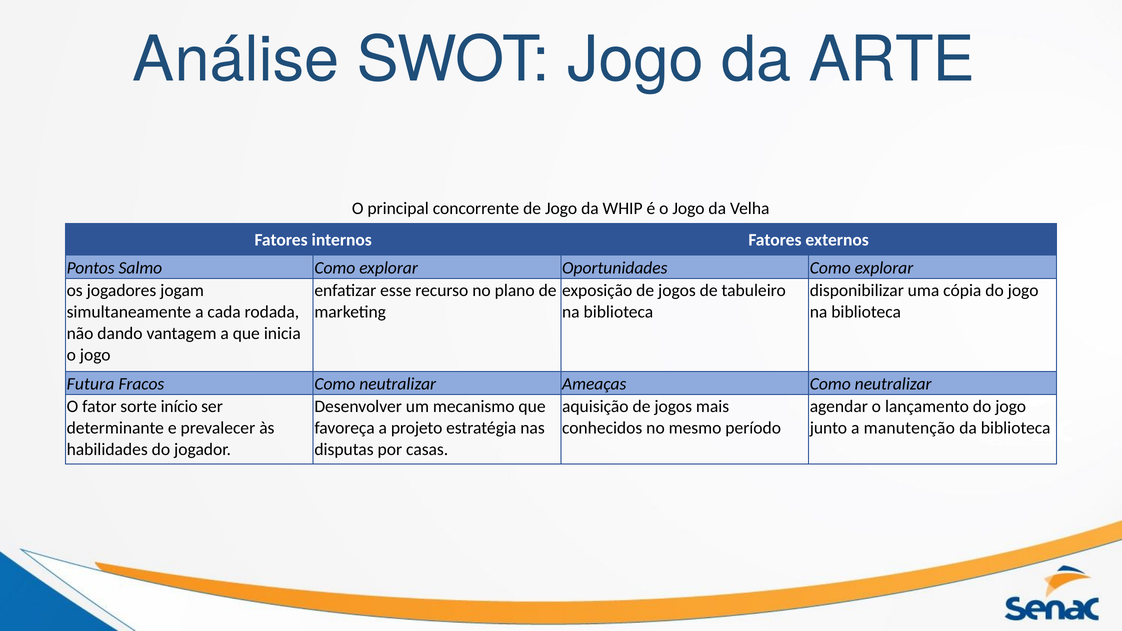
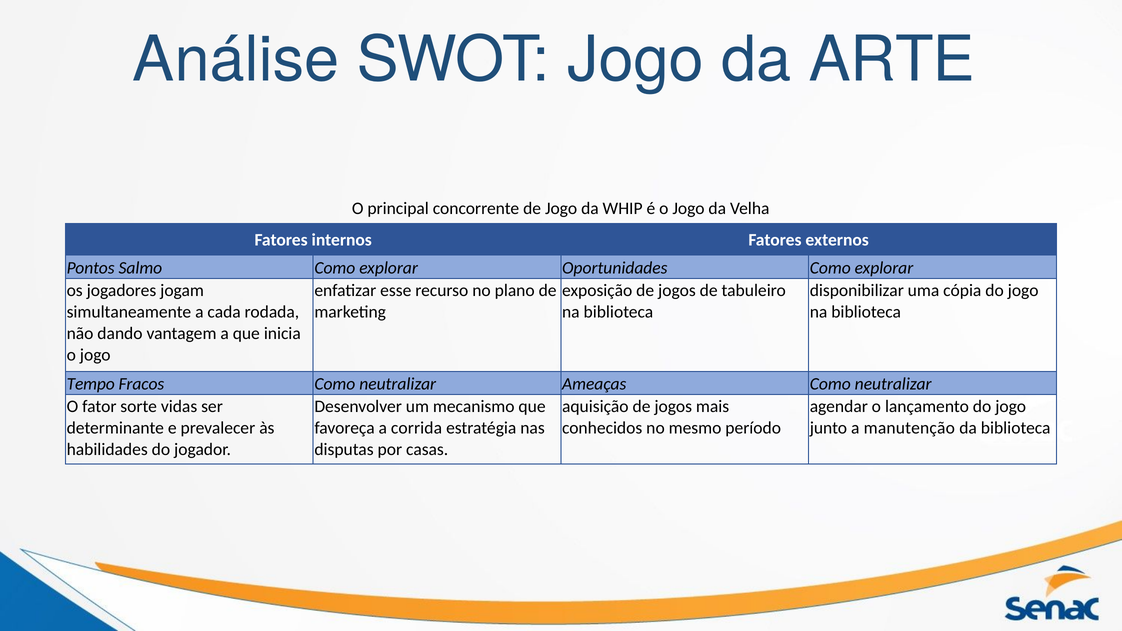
Futura: Futura -> Tempo (91, 384)
início: início -> vidas (179, 407)
projeto: projeto -> corrida (416, 428)
